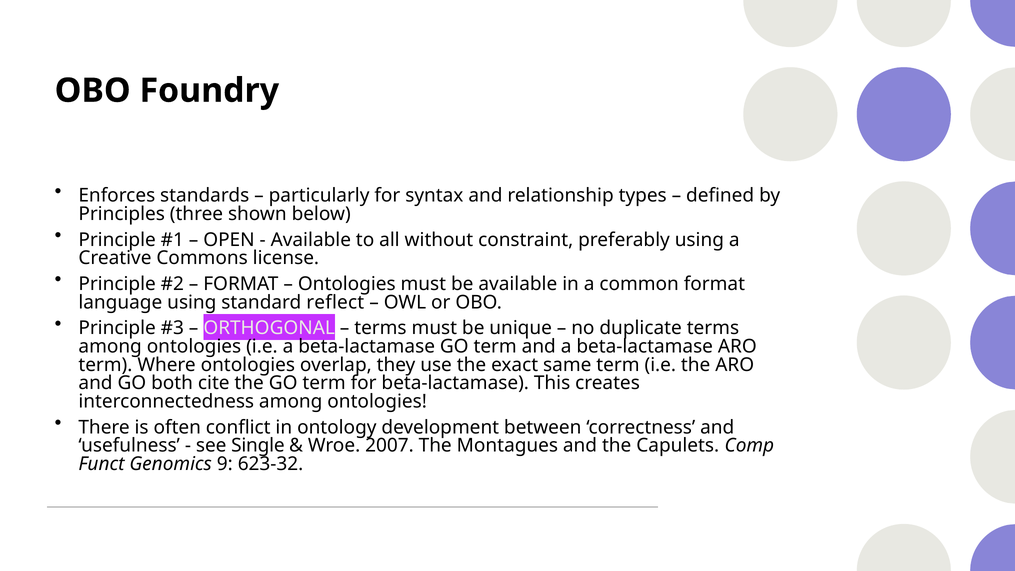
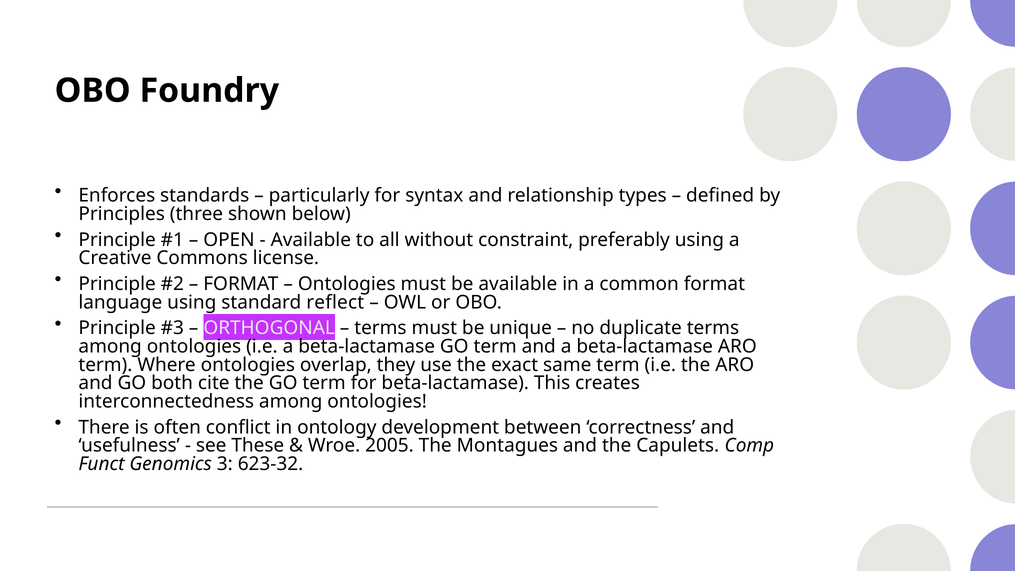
Single: Single -> These (258, 445)
2007: 2007 -> 2005 (389, 445)
9: 9 -> 3 (225, 464)
